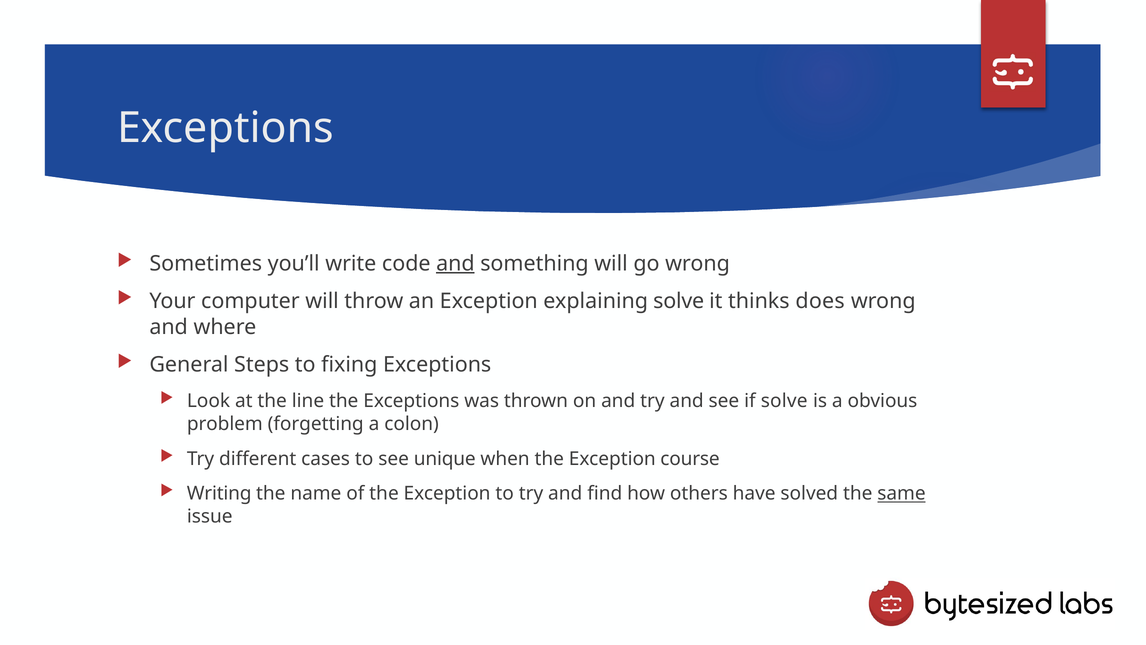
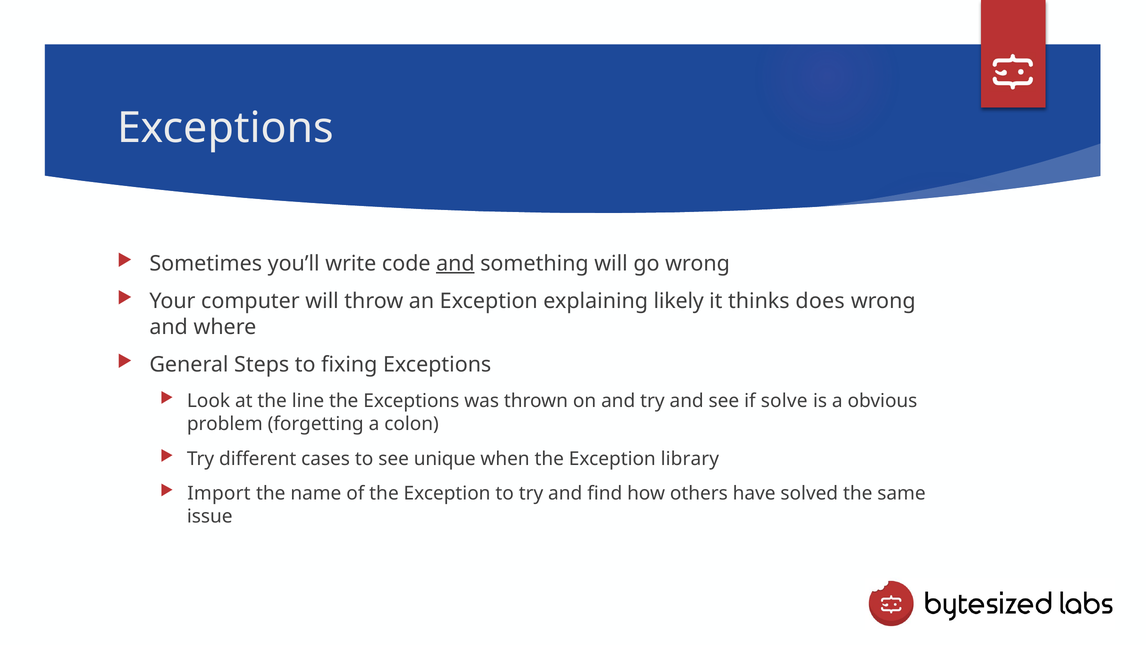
explaining solve: solve -> likely (679, 301)
course: course -> library (690, 459)
Writing: Writing -> Import (219, 493)
same underline: present -> none (901, 493)
